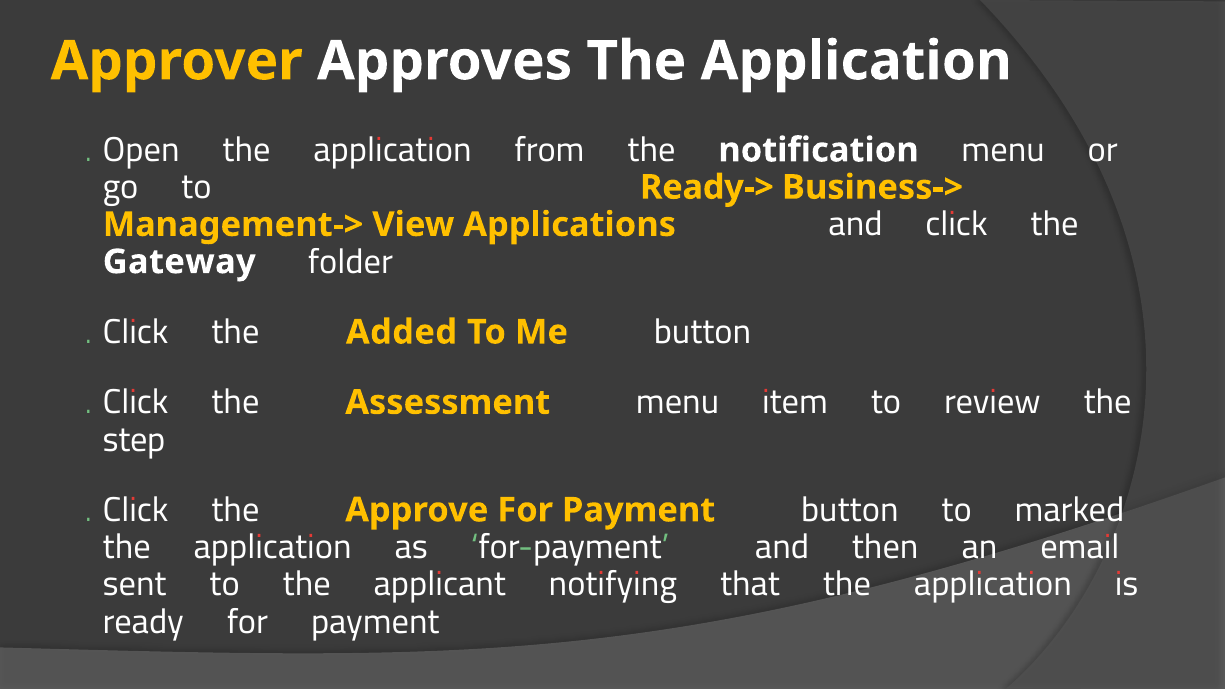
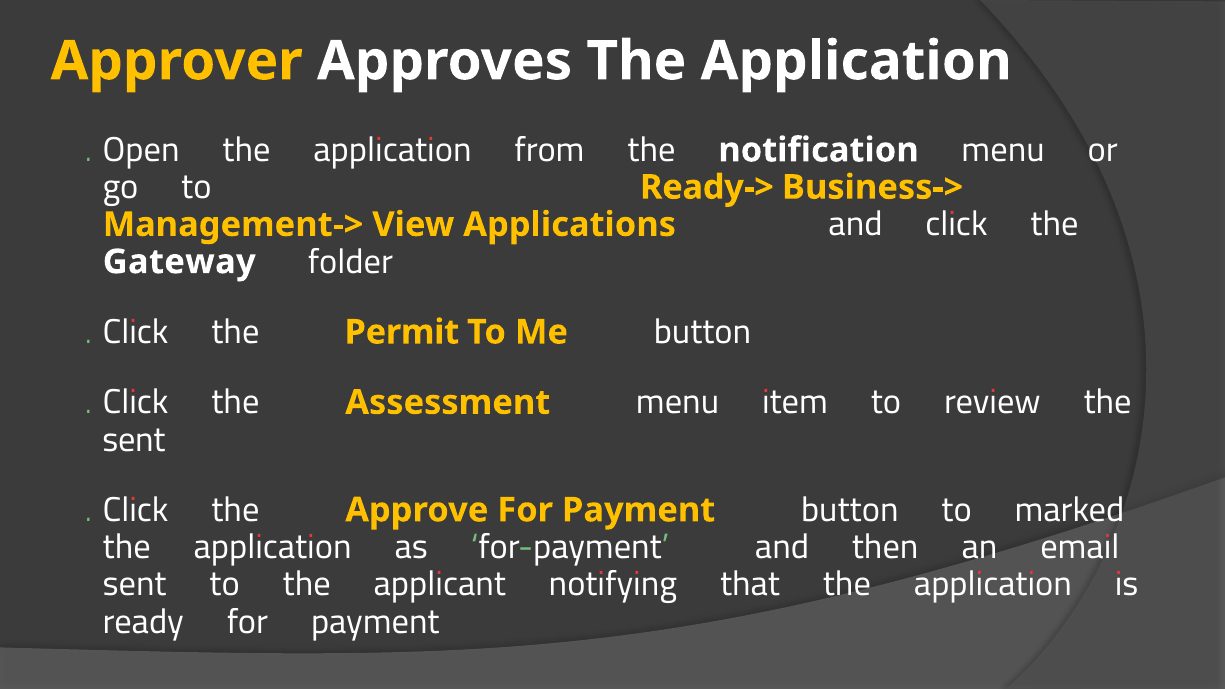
Added: Added -> Permit (402, 332)
step: step -> sent (134, 440)
